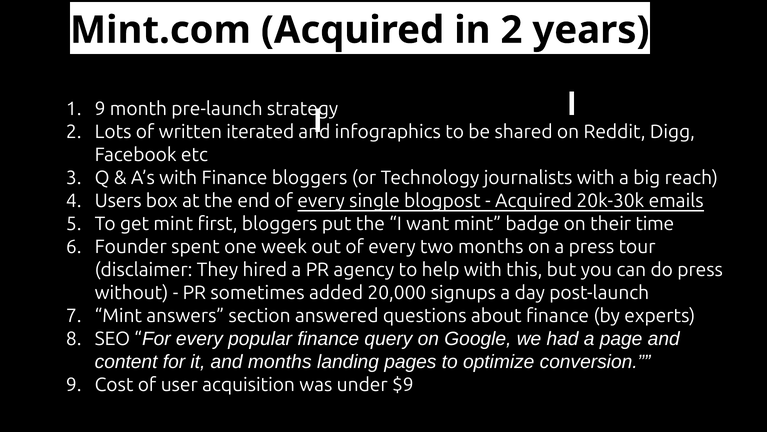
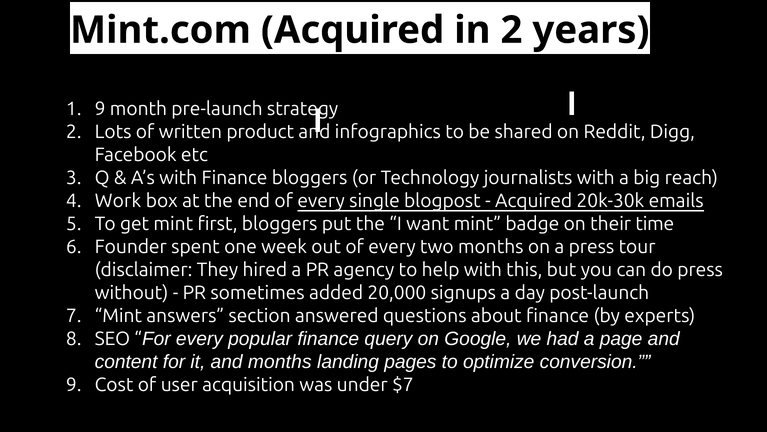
iterated: iterated -> product (260, 132)
Users: Users -> Work (118, 201)
$9: $9 -> $7 (403, 385)
